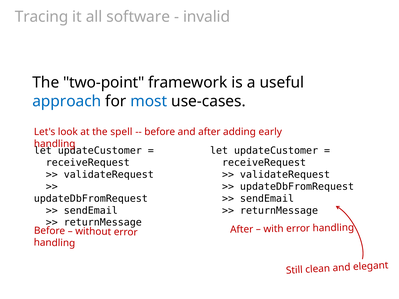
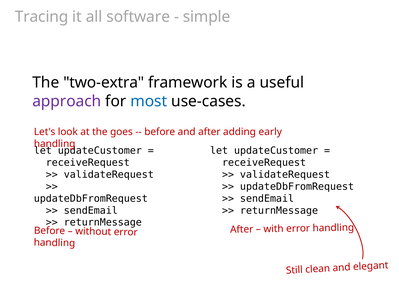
invalid: invalid -> simple (207, 17)
two-point: two-point -> two-extra (104, 83)
approach colour: blue -> purple (67, 101)
spell: spell -> goes (121, 132)
